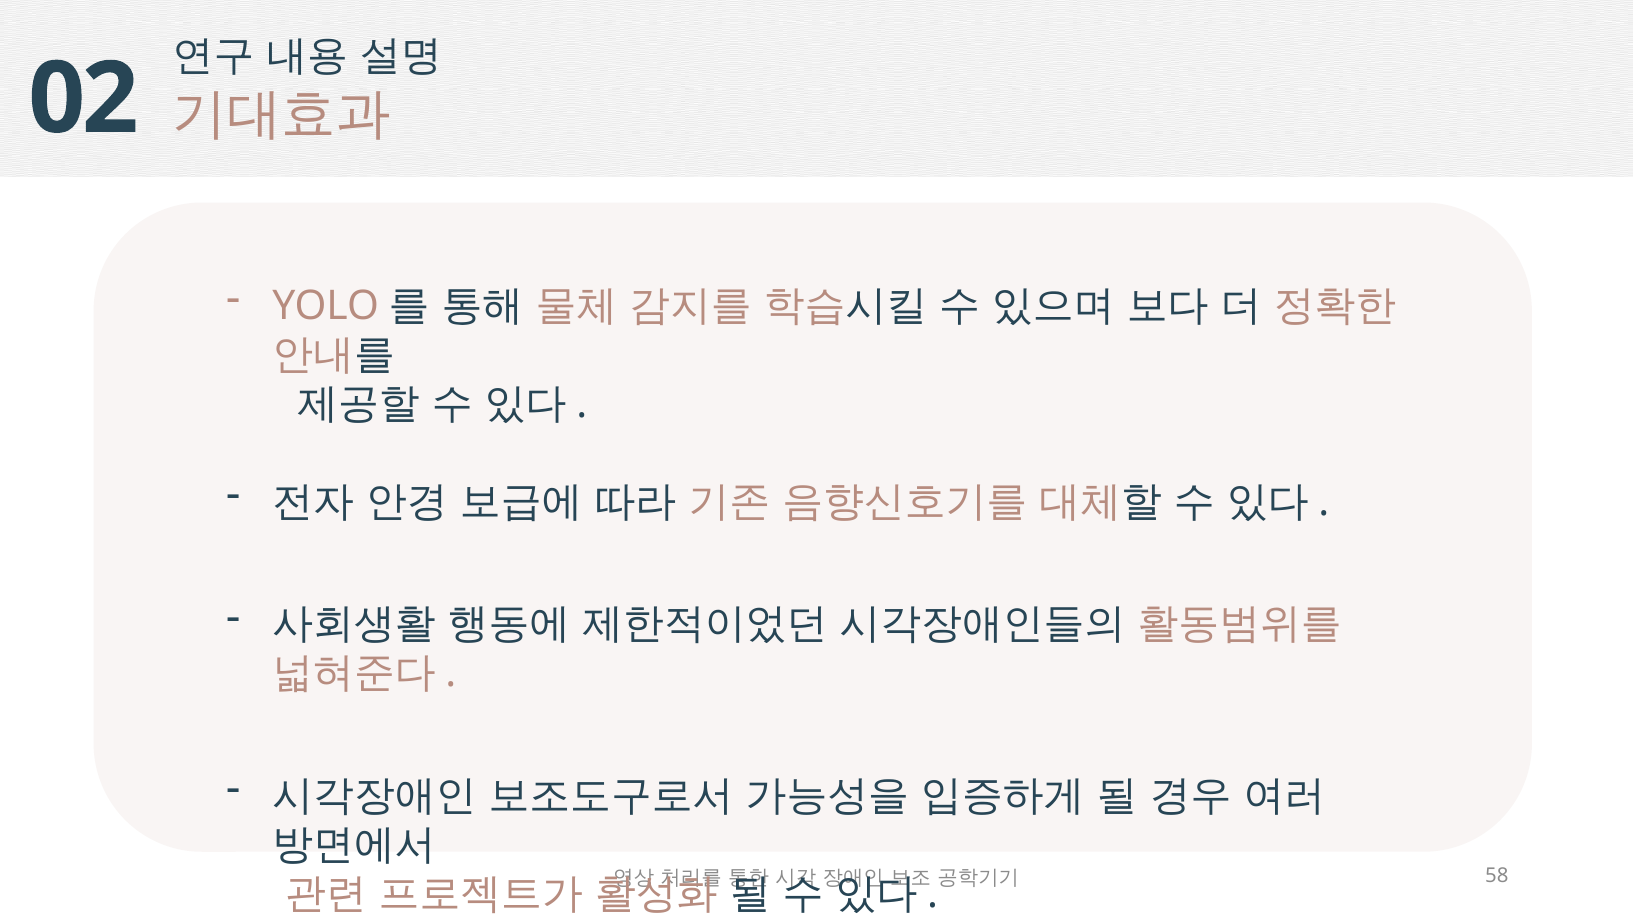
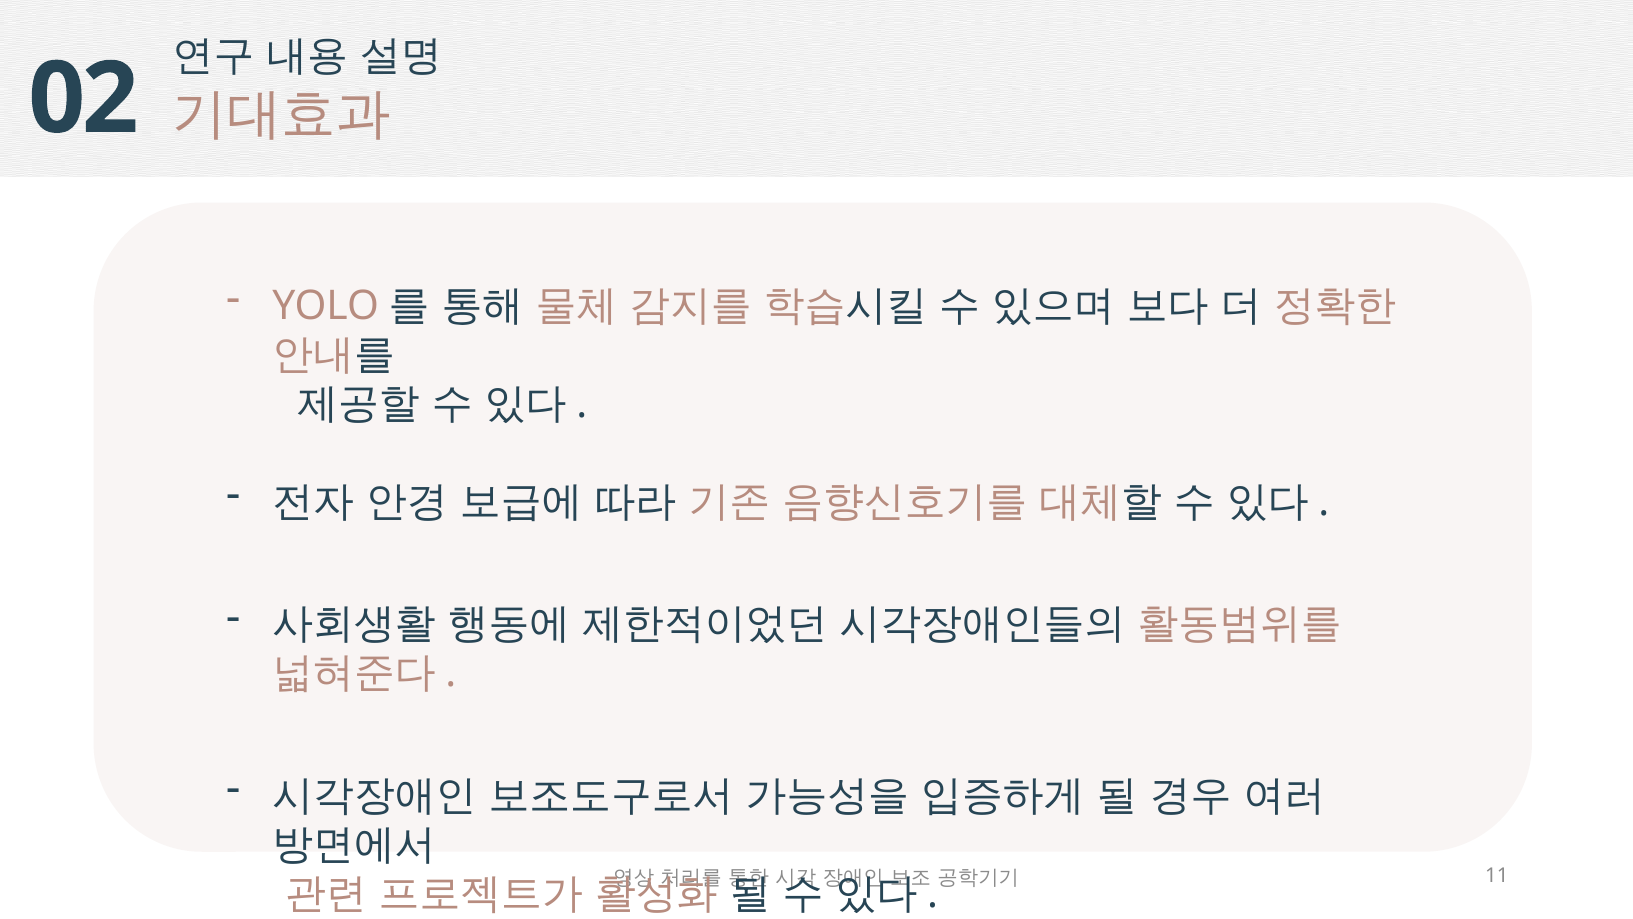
58: 58 -> 11 (1497, 876)
